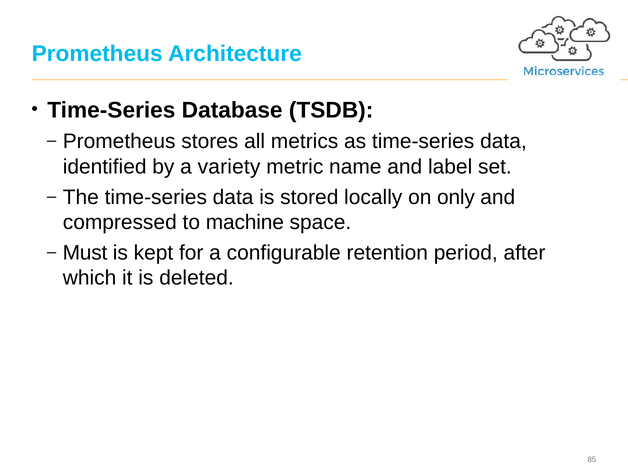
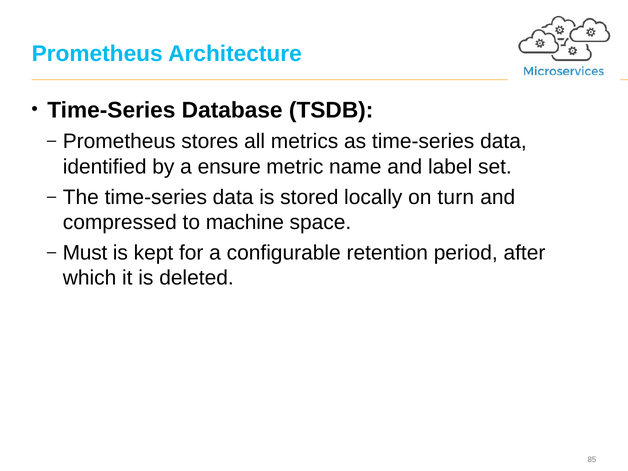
variety: variety -> ensure (229, 167)
only: only -> turn (456, 197)
